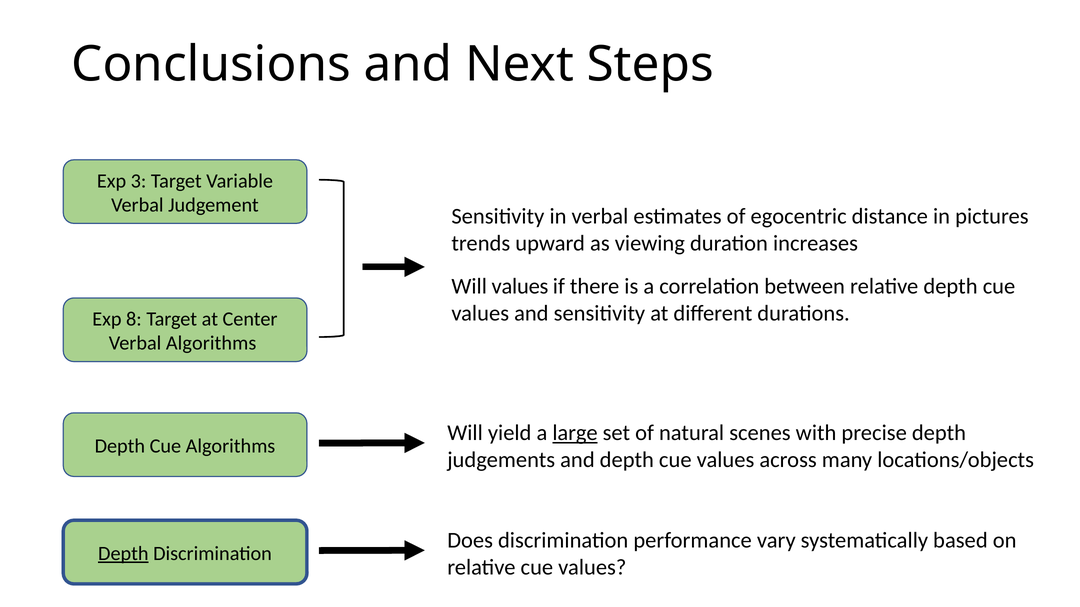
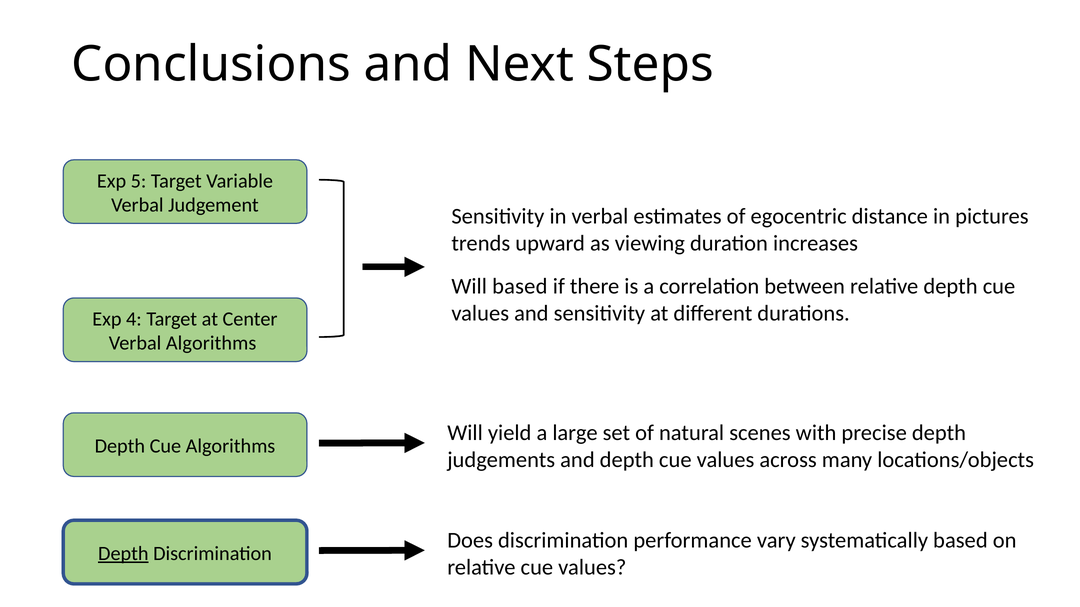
3: 3 -> 5 (138, 181)
Will values: values -> based (520, 287)
8: 8 -> 4 (134, 319)
large underline: present -> none (575, 433)
